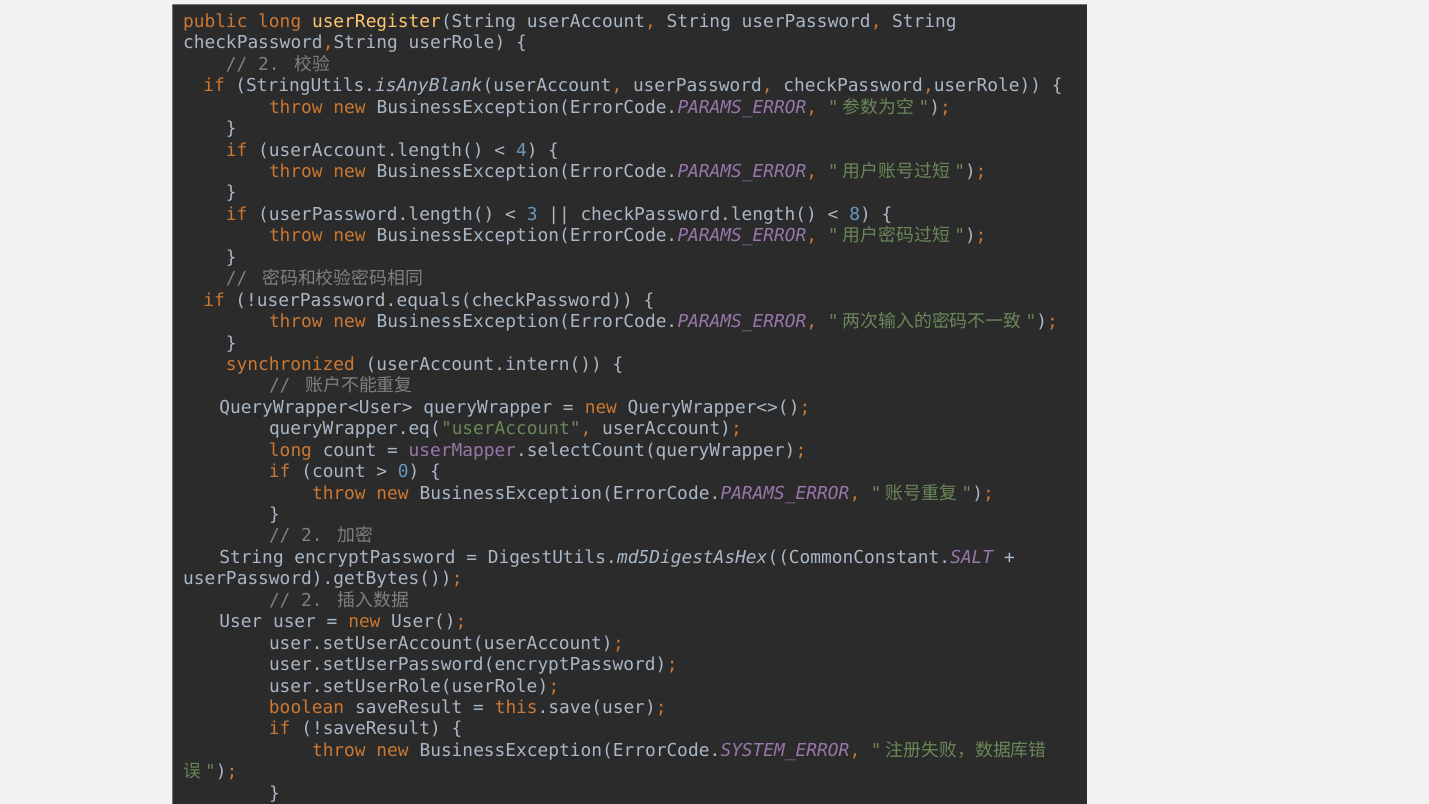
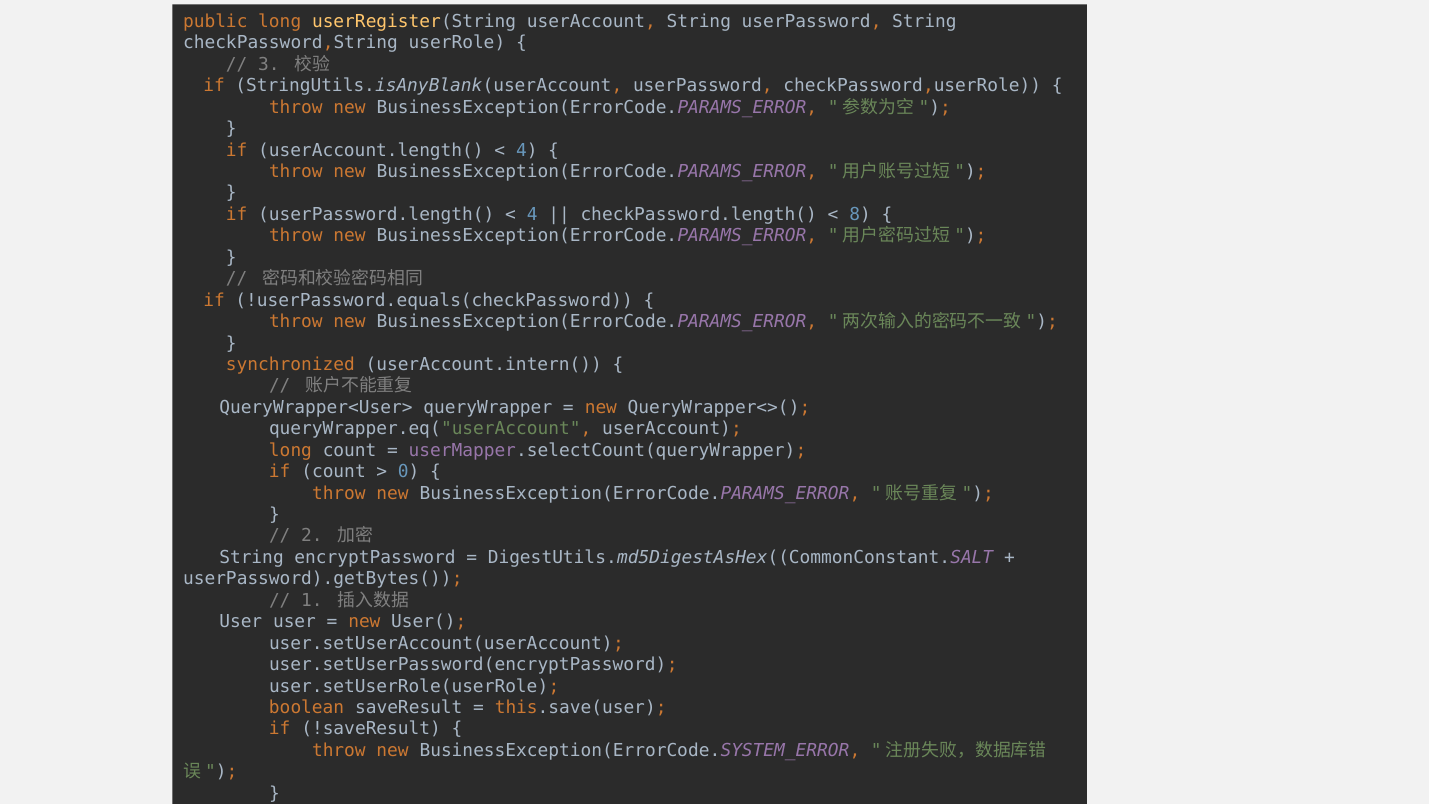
2: 2 -> 3 (269, 64)
3: 3 -> 4 (532, 214)
2: 2 -> 1 (312, 600)
